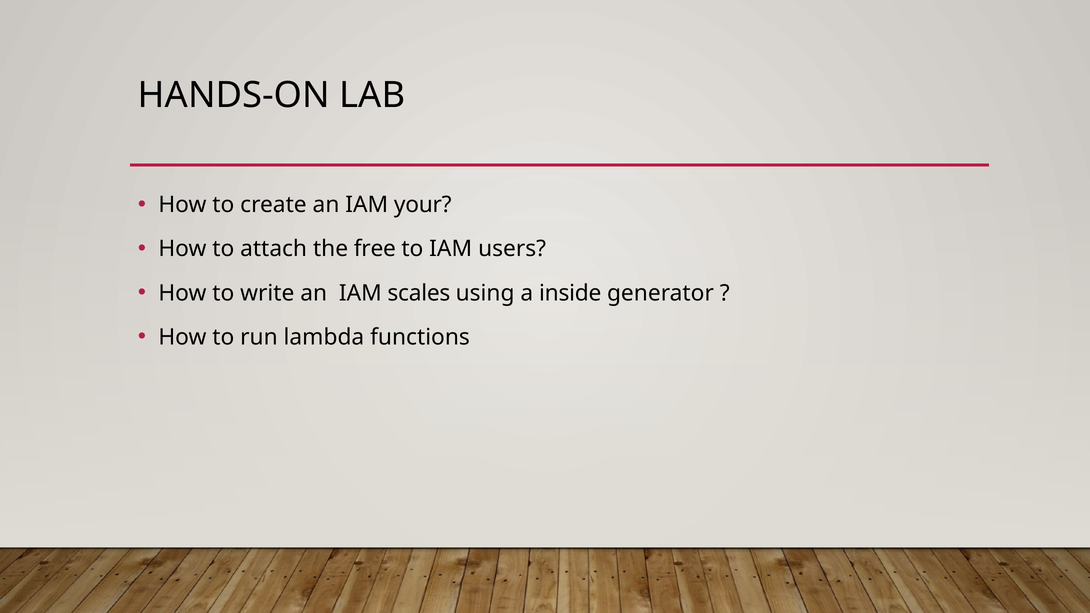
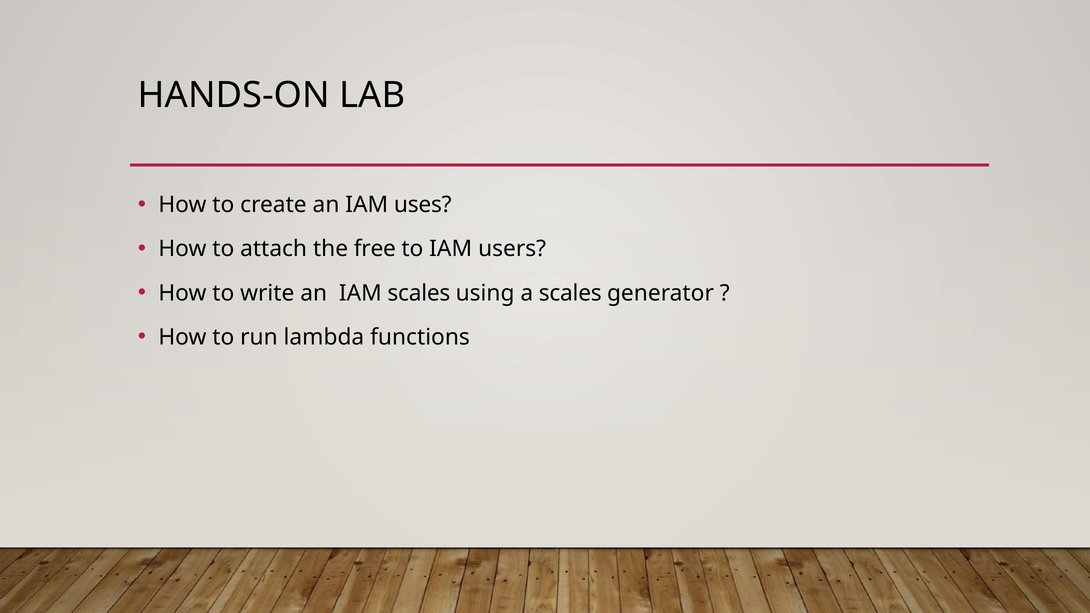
your: your -> uses (423, 205)
a inside: inside -> scales (570, 293)
